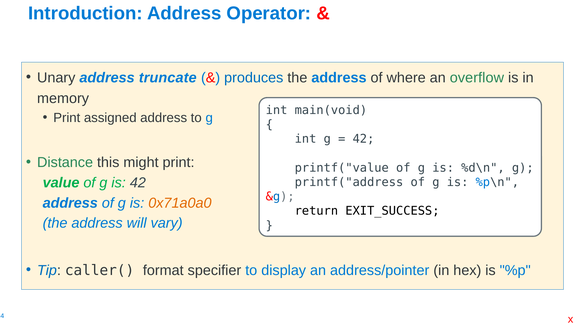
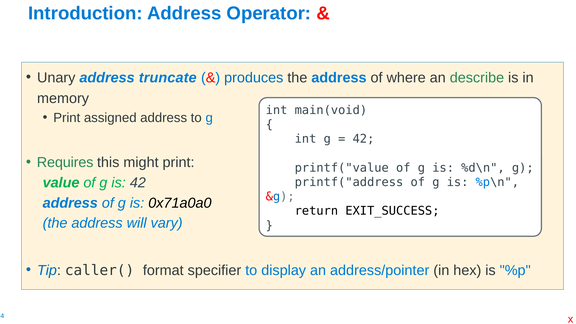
overflow: overflow -> describe (477, 78)
Distance: Distance -> Requires (65, 162)
0x71a0a0 colour: orange -> black (180, 203)
